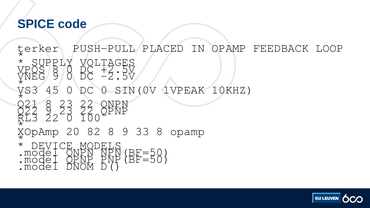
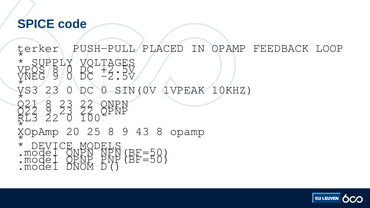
45: 45 -> 23 (52, 90)
82: 82 -> 25 (94, 131)
33: 33 -> 43 (142, 131)
